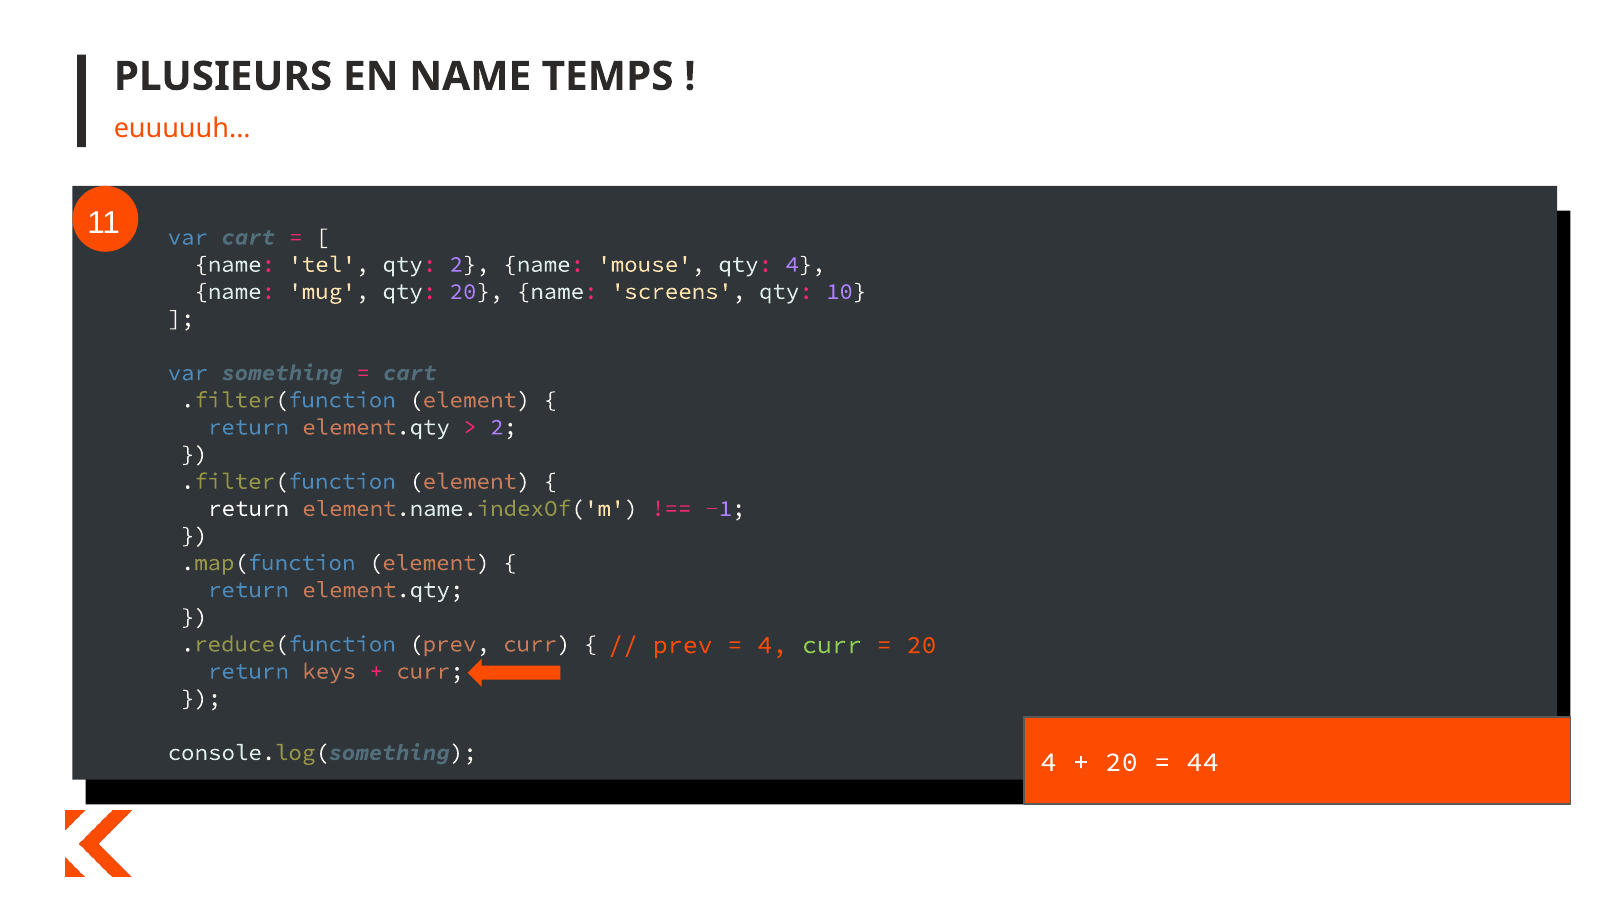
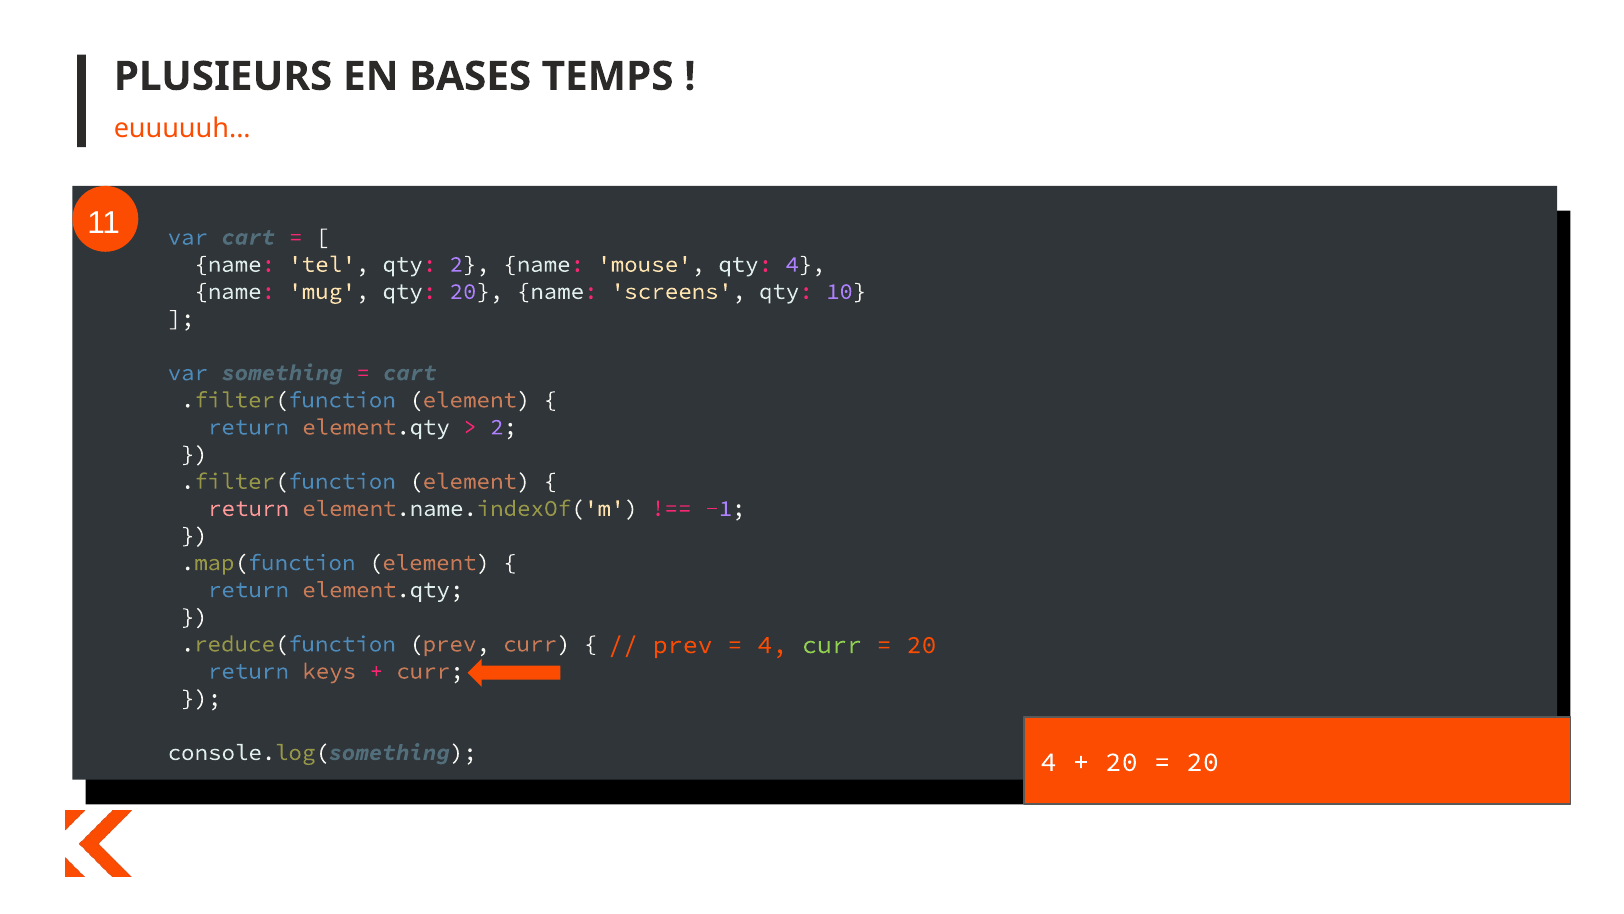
EN NAME: NAME -> BASES (470, 76)
return colour: white -> pink (249, 508)
44: 44 -> 20 (1203, 762)
